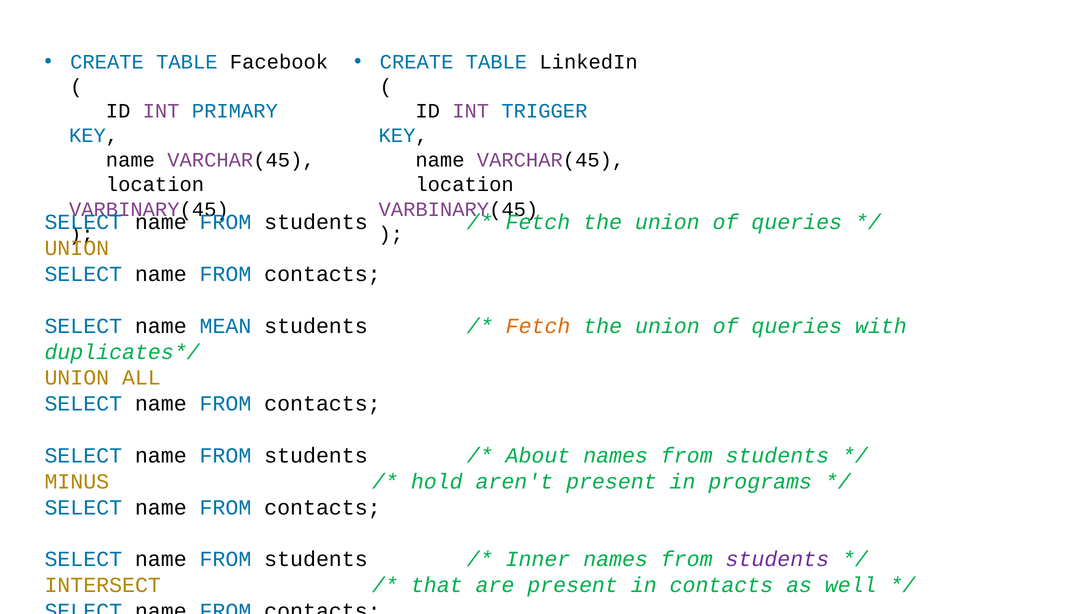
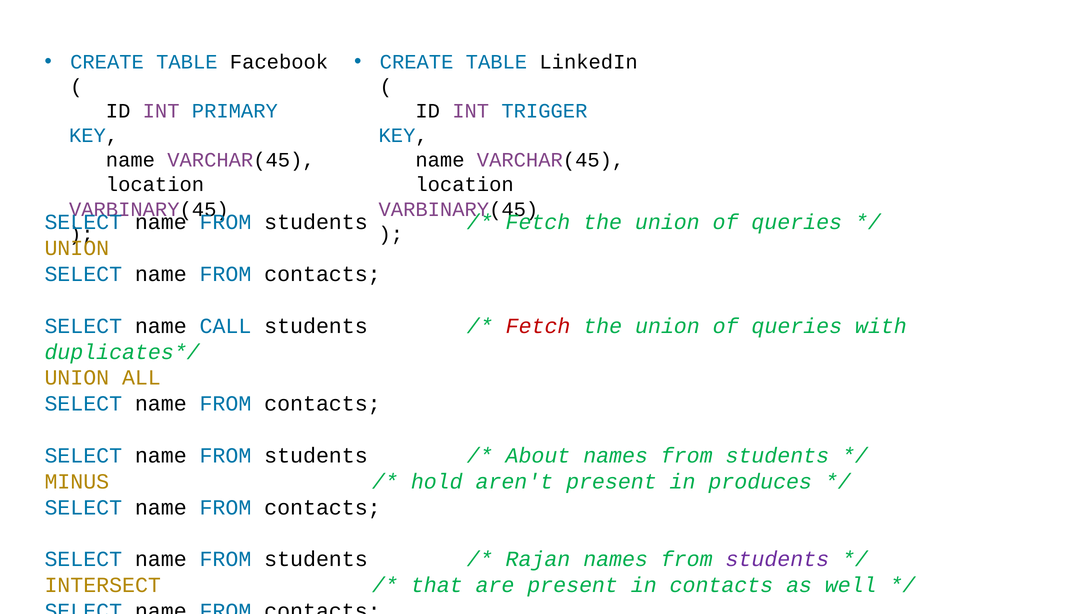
MEAN: MEAN -> CALL (225, 326)
Fetch colour: orange -> red (538, 326)
programs: programs -> produces (760, 482)
Inner: Inner -> Rajan (538, 559)
